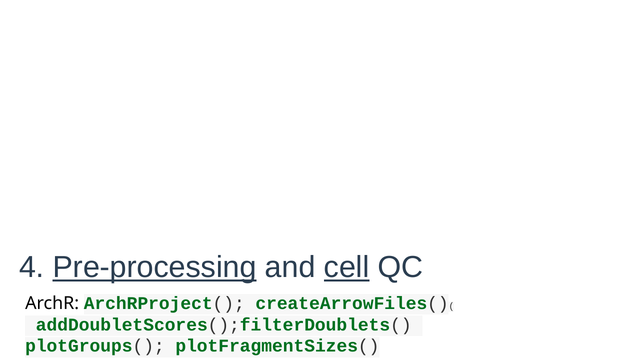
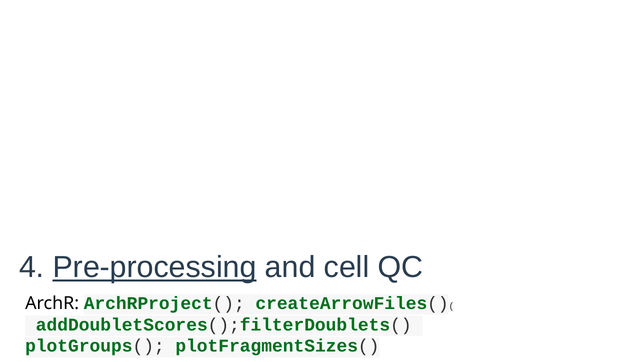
cell underline: present -> none (347, 267)
